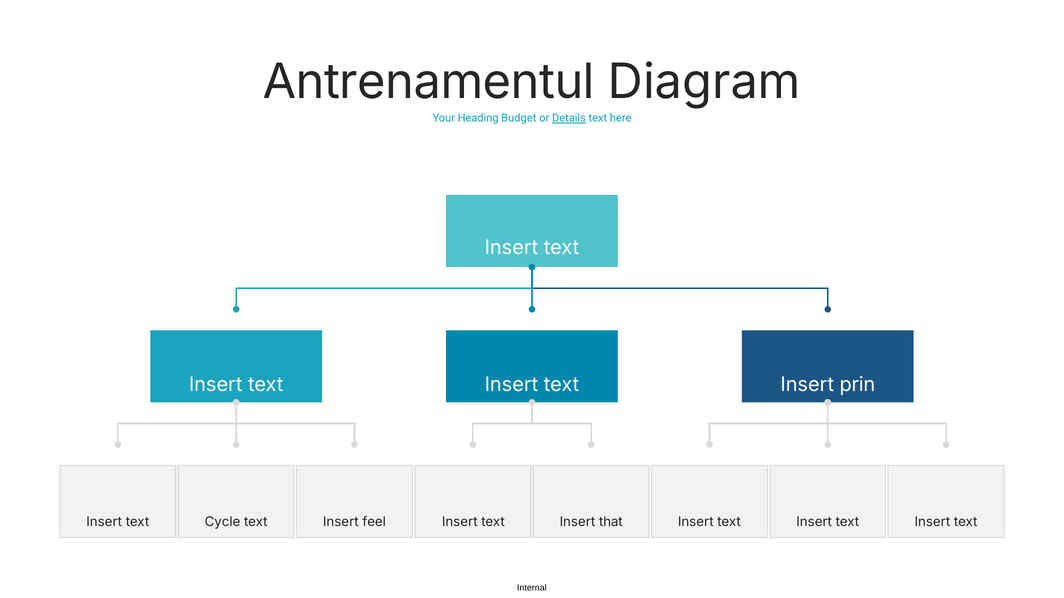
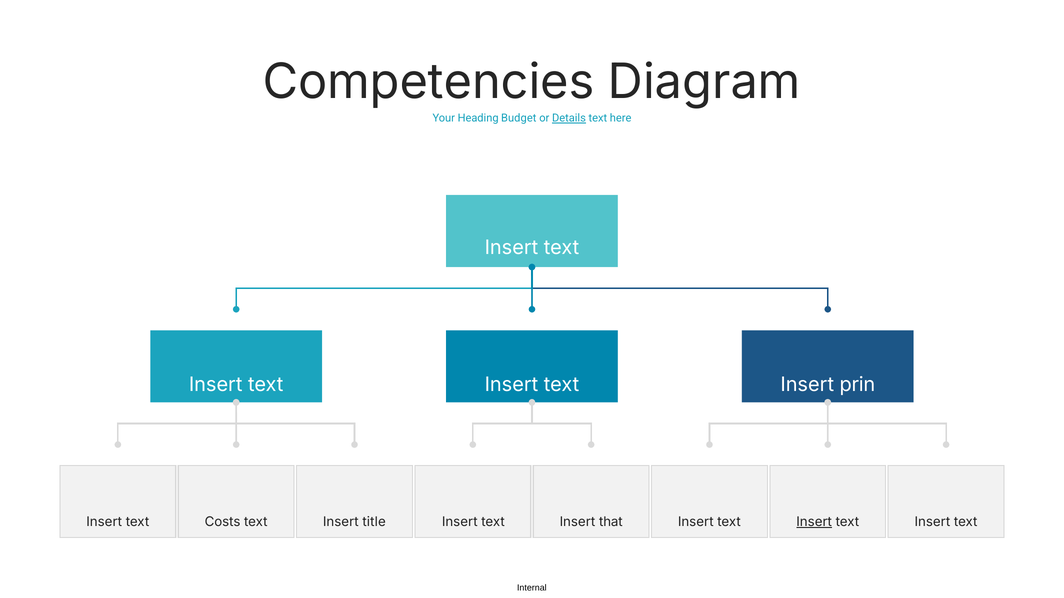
Antrenamentul: Antrenamentul -> Competencies (428, 82)
Cycle: Cycle -> Costs (223, 522)
feel: feel -> title (374, 522)
Insert underline: none -> present (814, 522)
